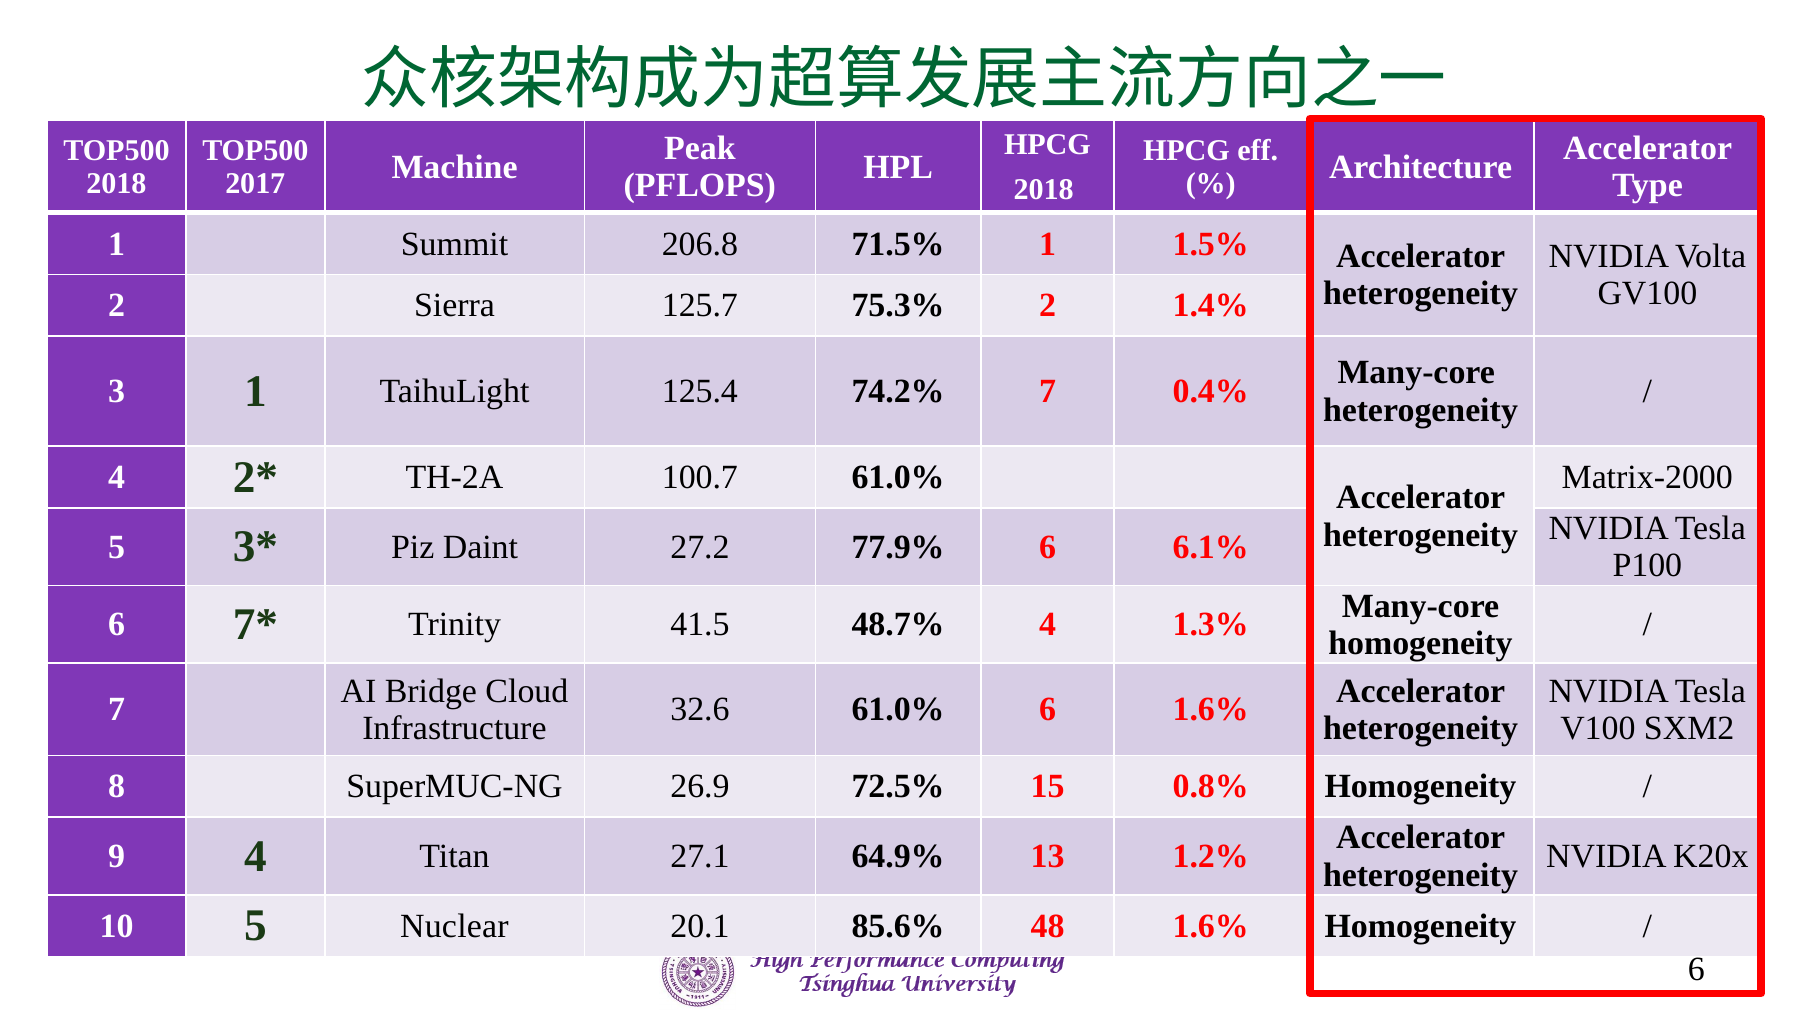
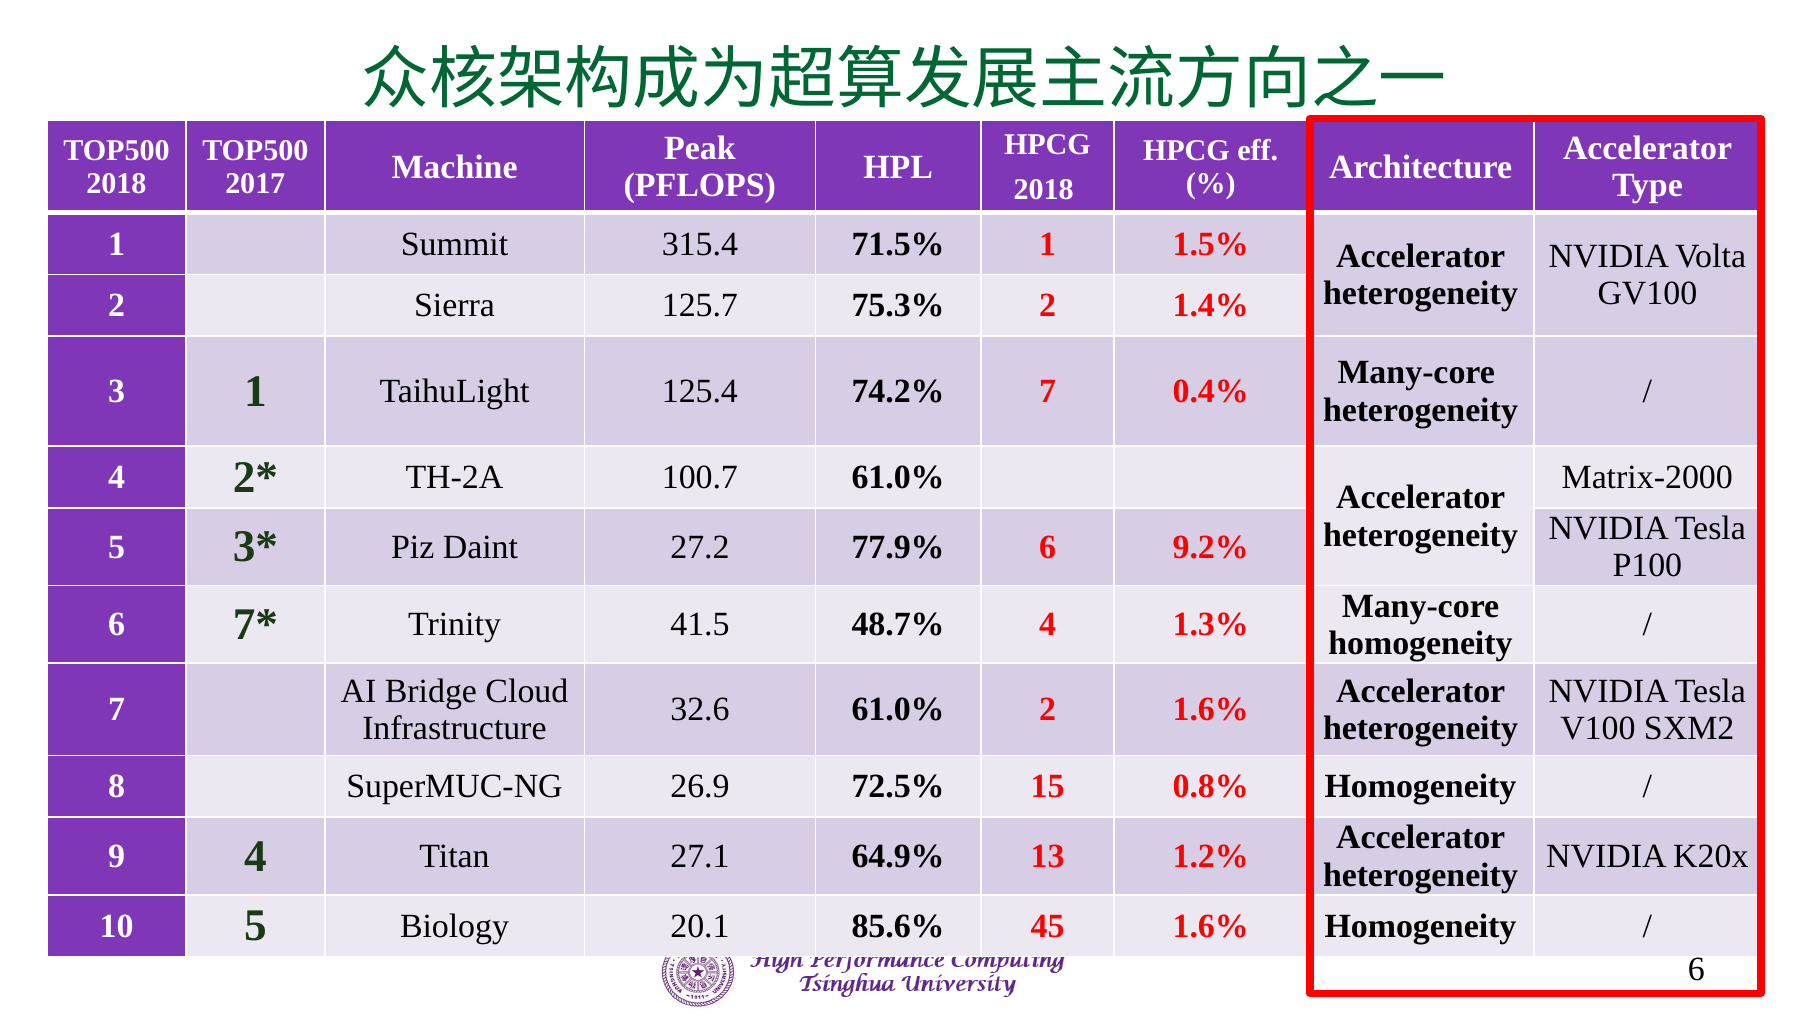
206.8: 206.8 -> 315.4 (700, 244)
6.1%: 6.1% -> 9.2% (1211, 547)
61.0% 6: 6 -> 2 (1048, 710)
Nuclear: Nuclear -> Biology (455, 927)
48: 48 -> 45 (1048, 927)
